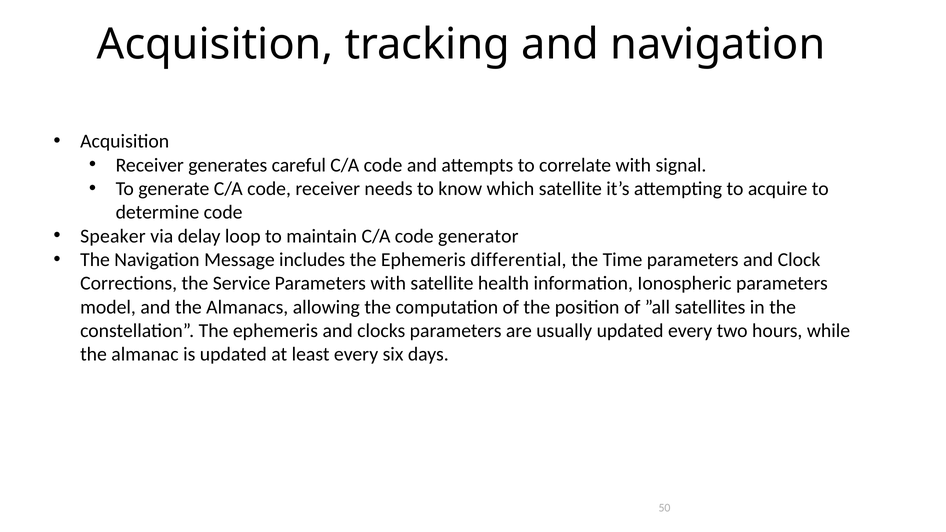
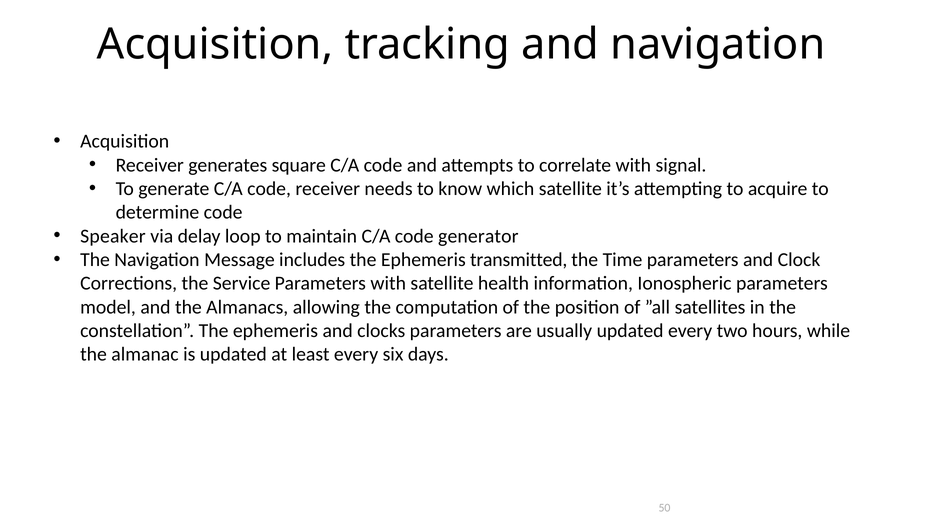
careful: careful -> square (299, 165)
differential: differential -> transmitted (519, 260)
